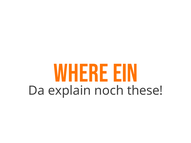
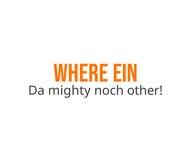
explain: explain -> mighty (69, 91)
these: these -> other (145, 91)
